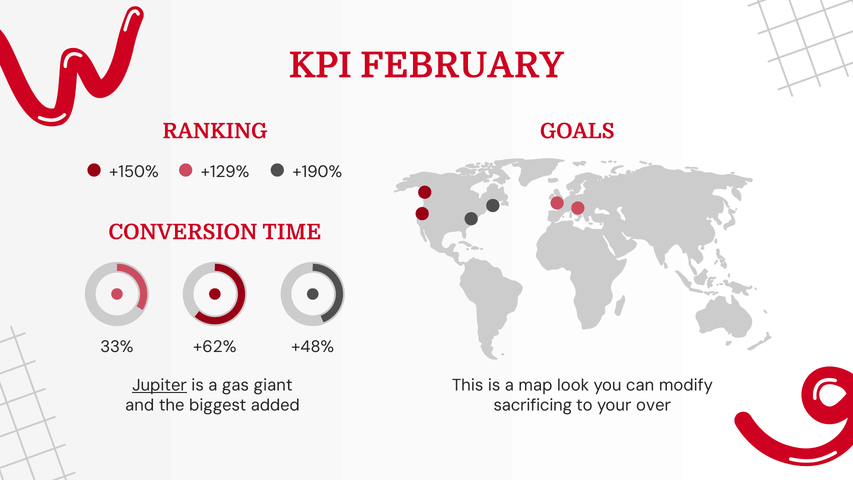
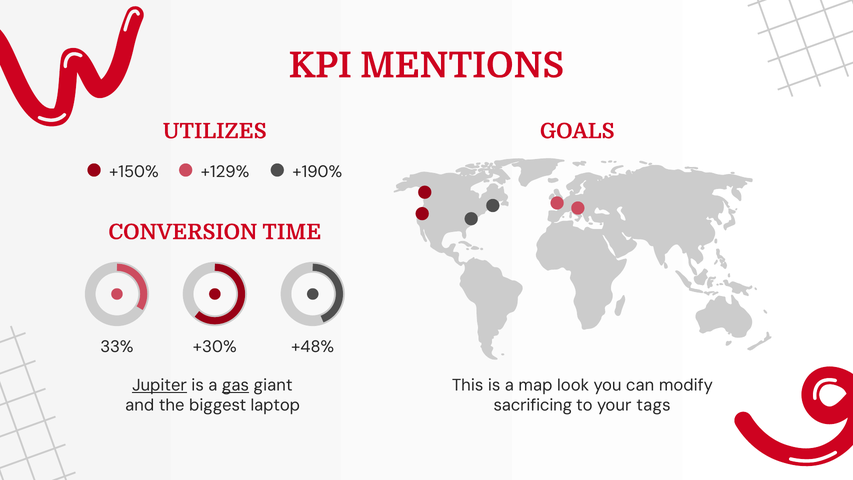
FEBRUARY: FEBRUARY -> MENTIONS (462, 66)
RANKING: RANKING -> UTILIZES (215, 131)
+62%: +62% -> +30% (215, 347)
gas underline: none -> present (235, 385)
added: added -> laptop (275, 405)
over: over -> tags (654, 405)
